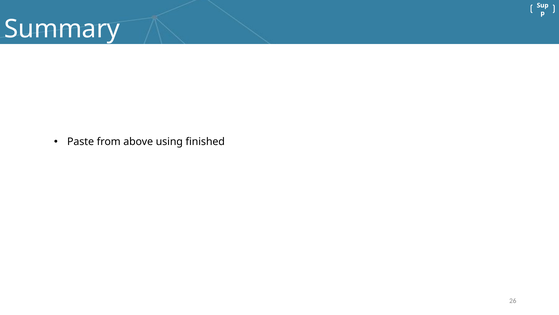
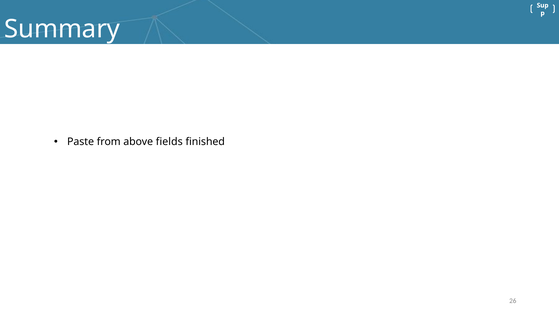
using: using -> fields (169, 142)
